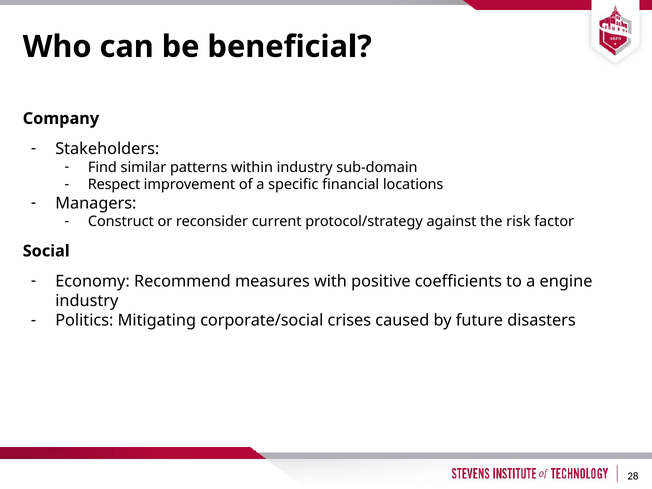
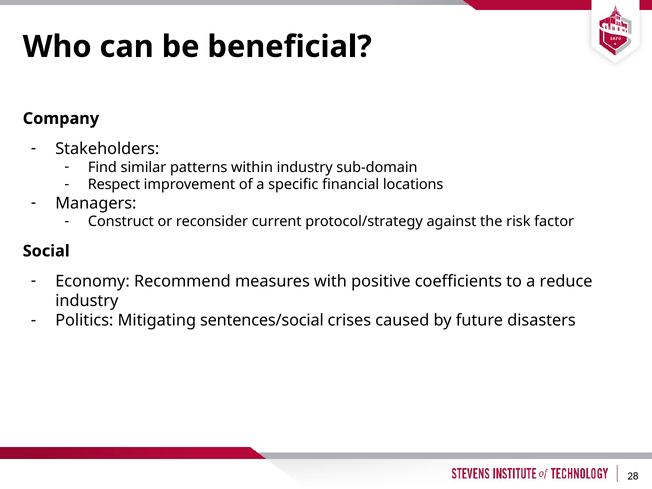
engine: engine -> reduce (566, 281)
corporate/social: corporate/social -> sentences/social (262, 321)
